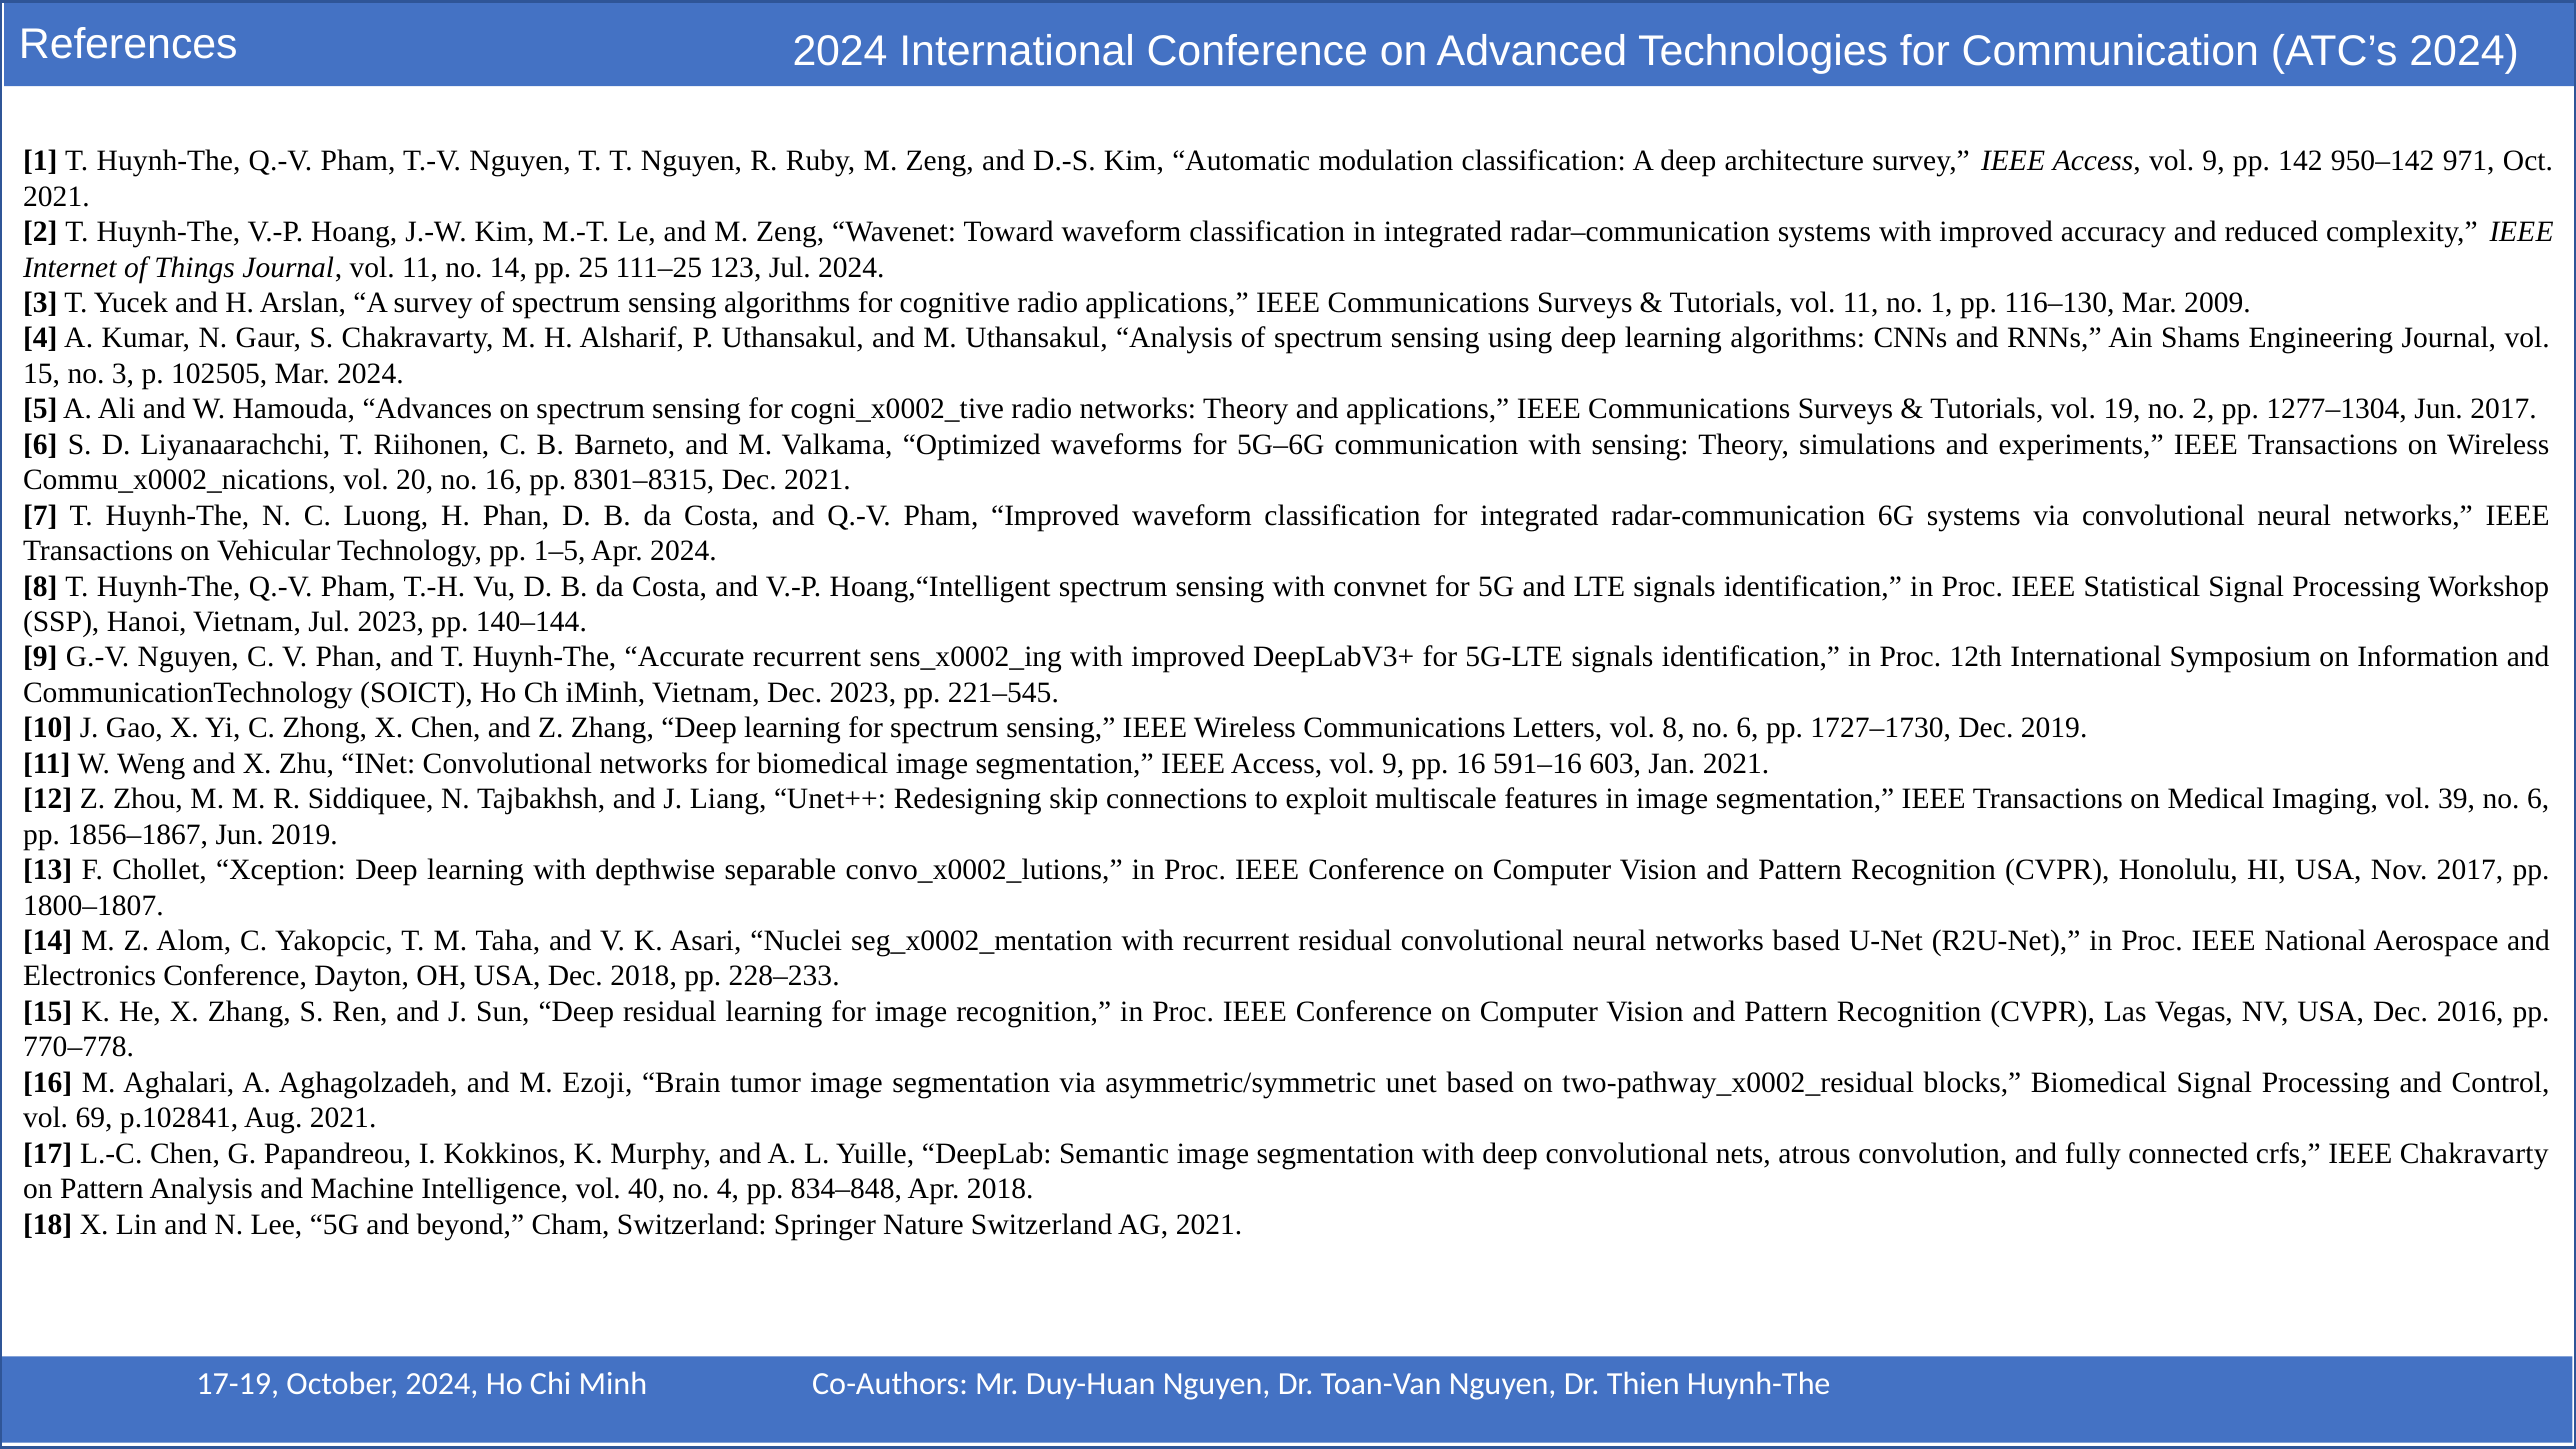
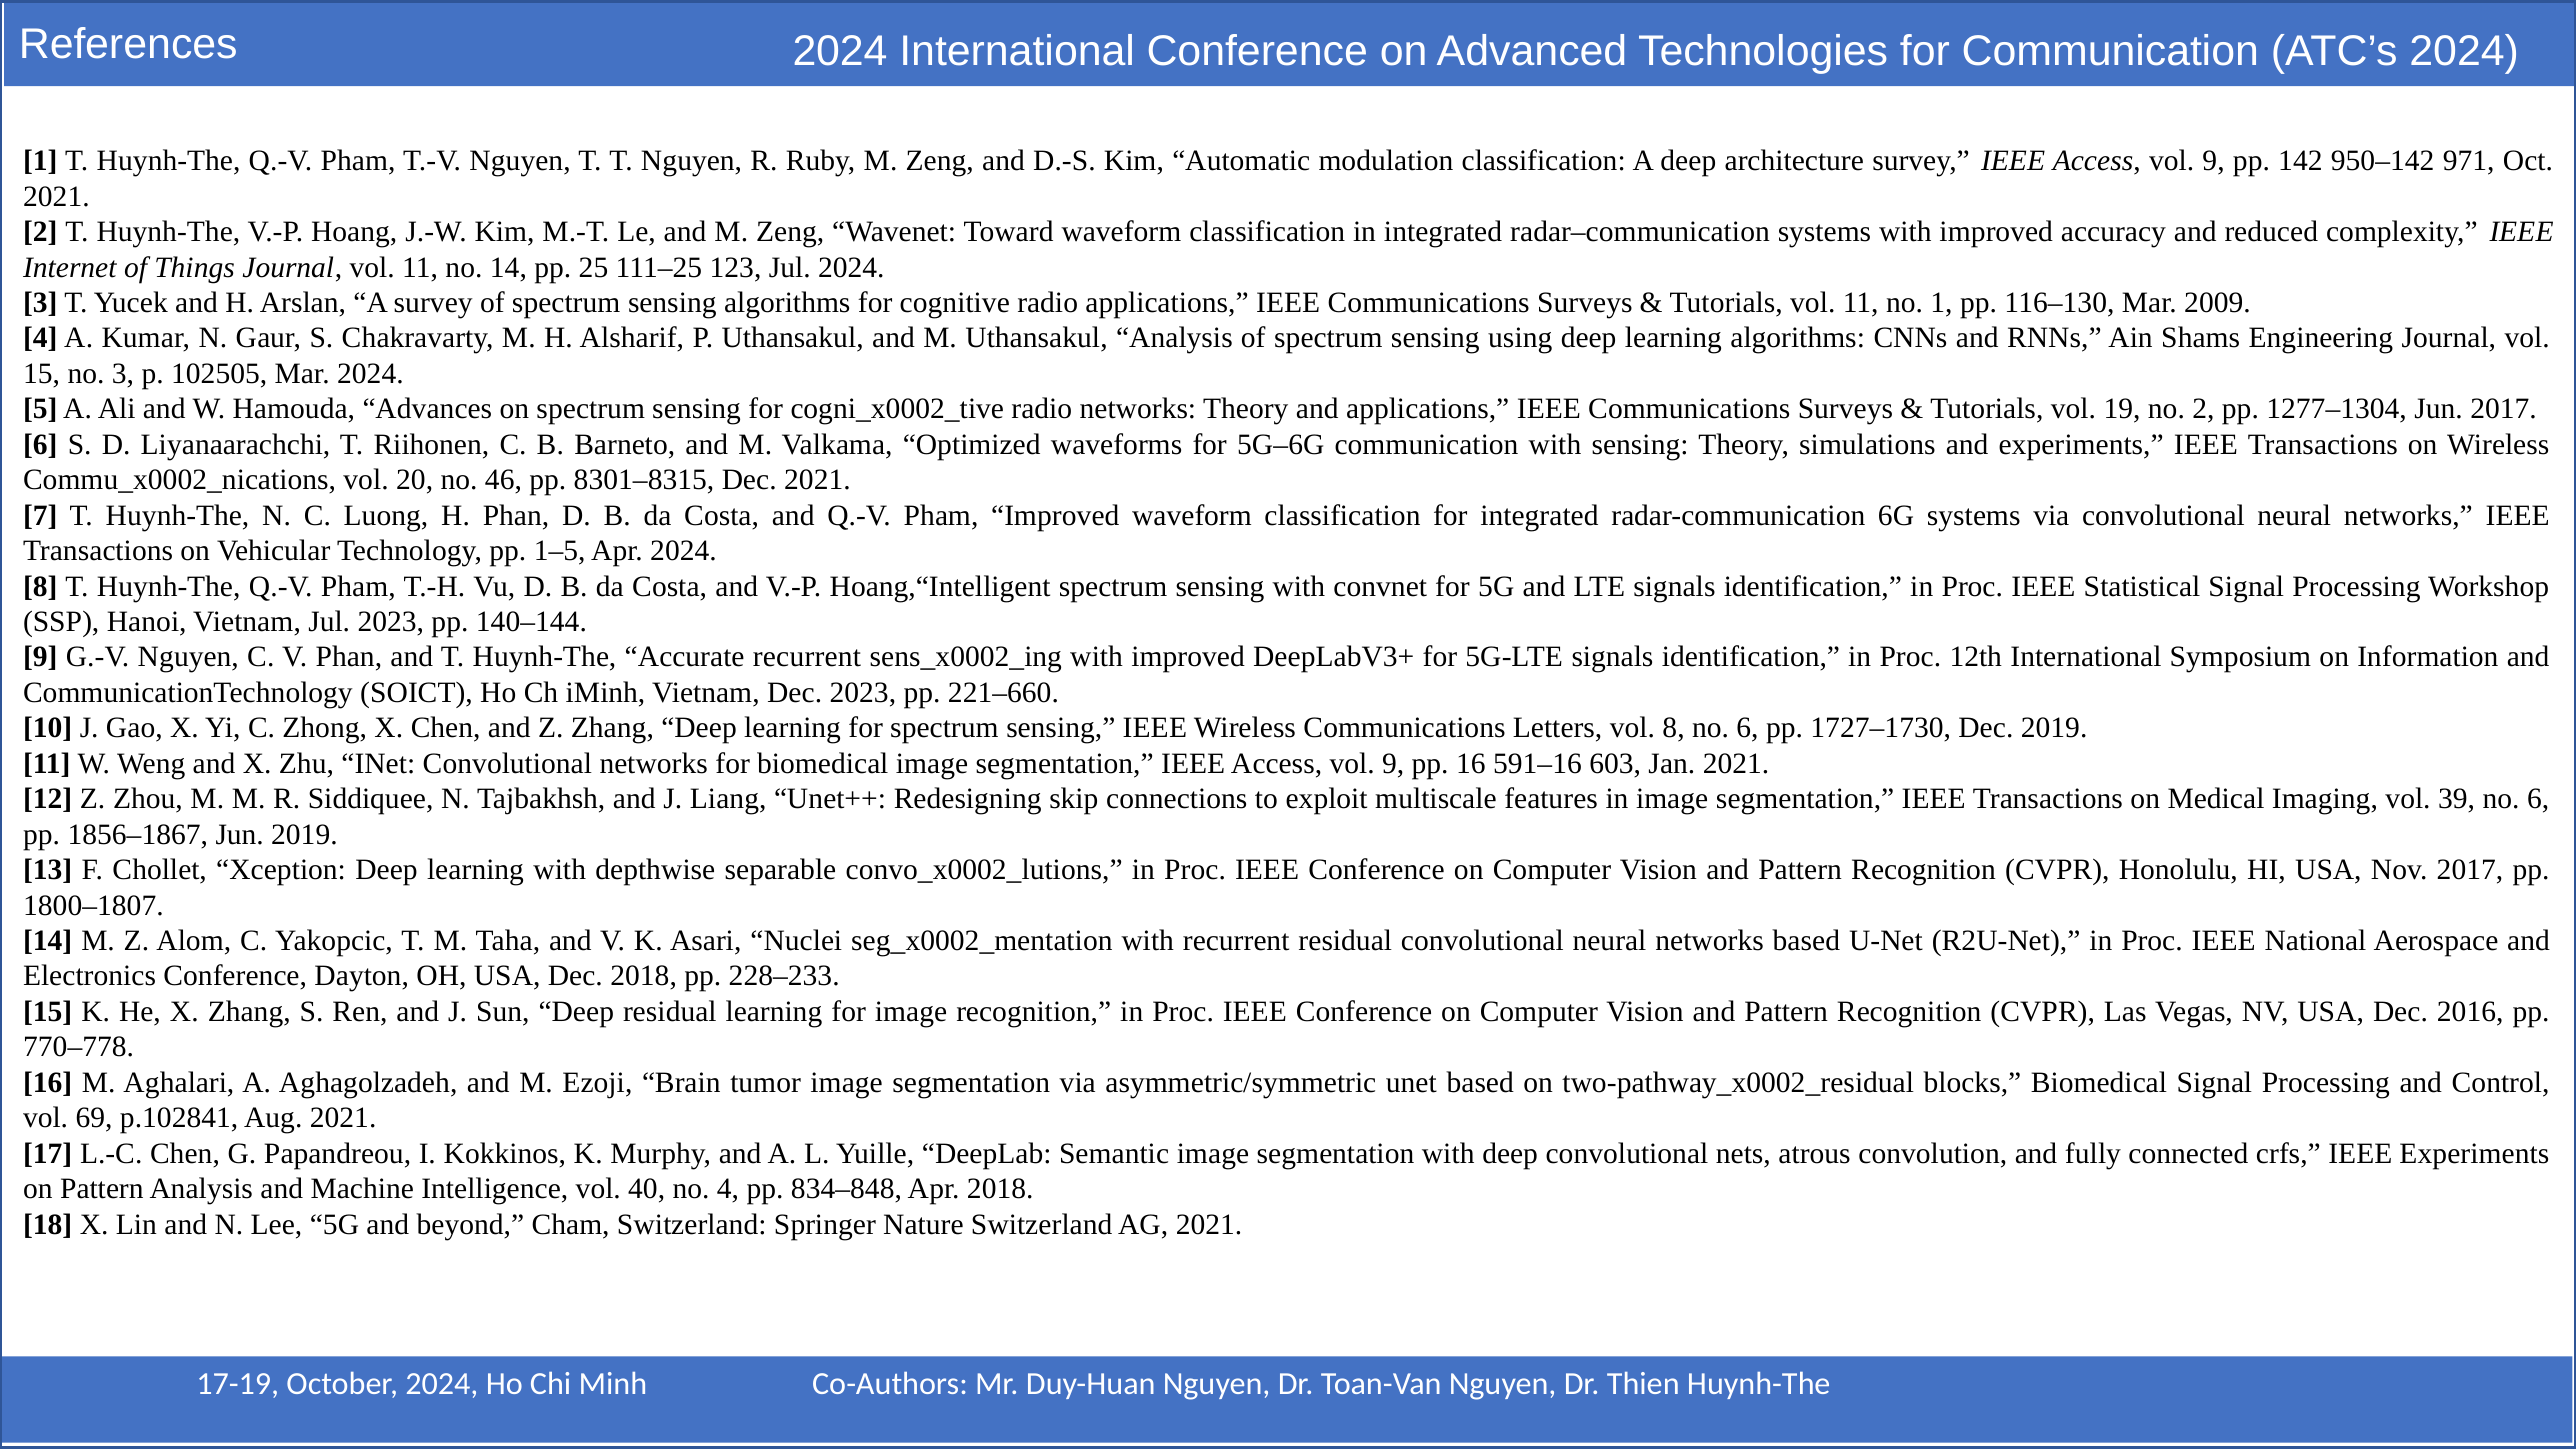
no 16: 16 -> 46 (503, 480)
221–545: 221–545 -> 221–660 (1003, 693)
IEEE Chakravarty: Chakravarty -> Experiments (2474, 1153)
